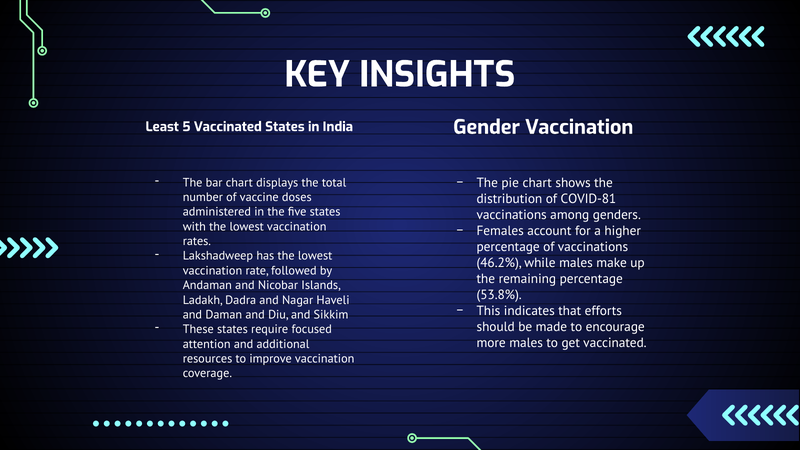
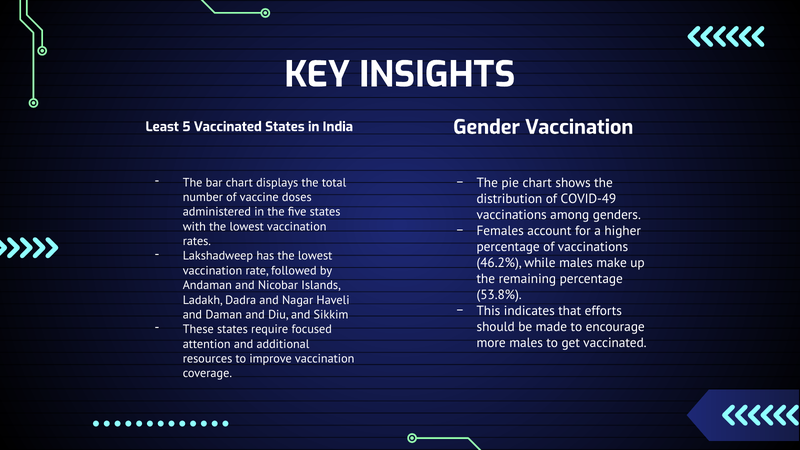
COVID-81: COVID-81 -> COVID-49 (588, 199)
